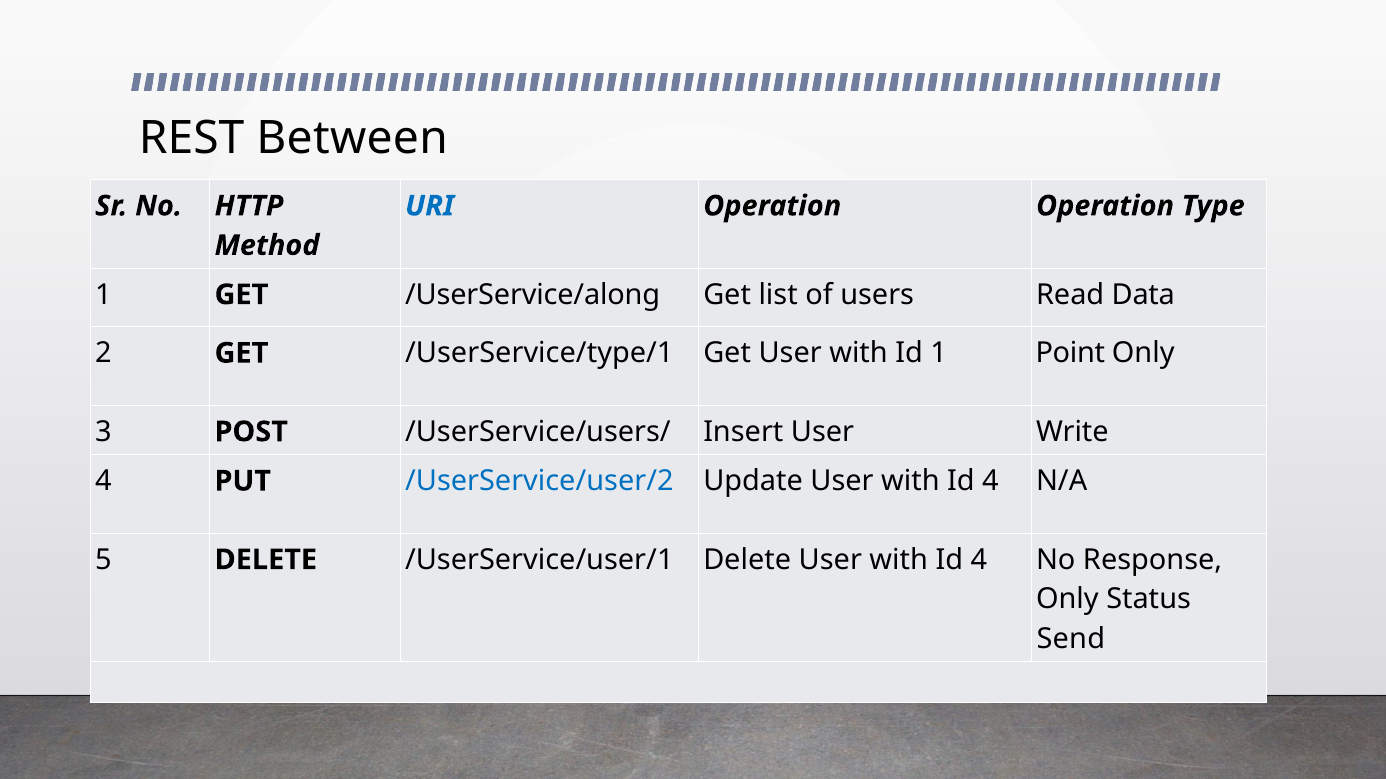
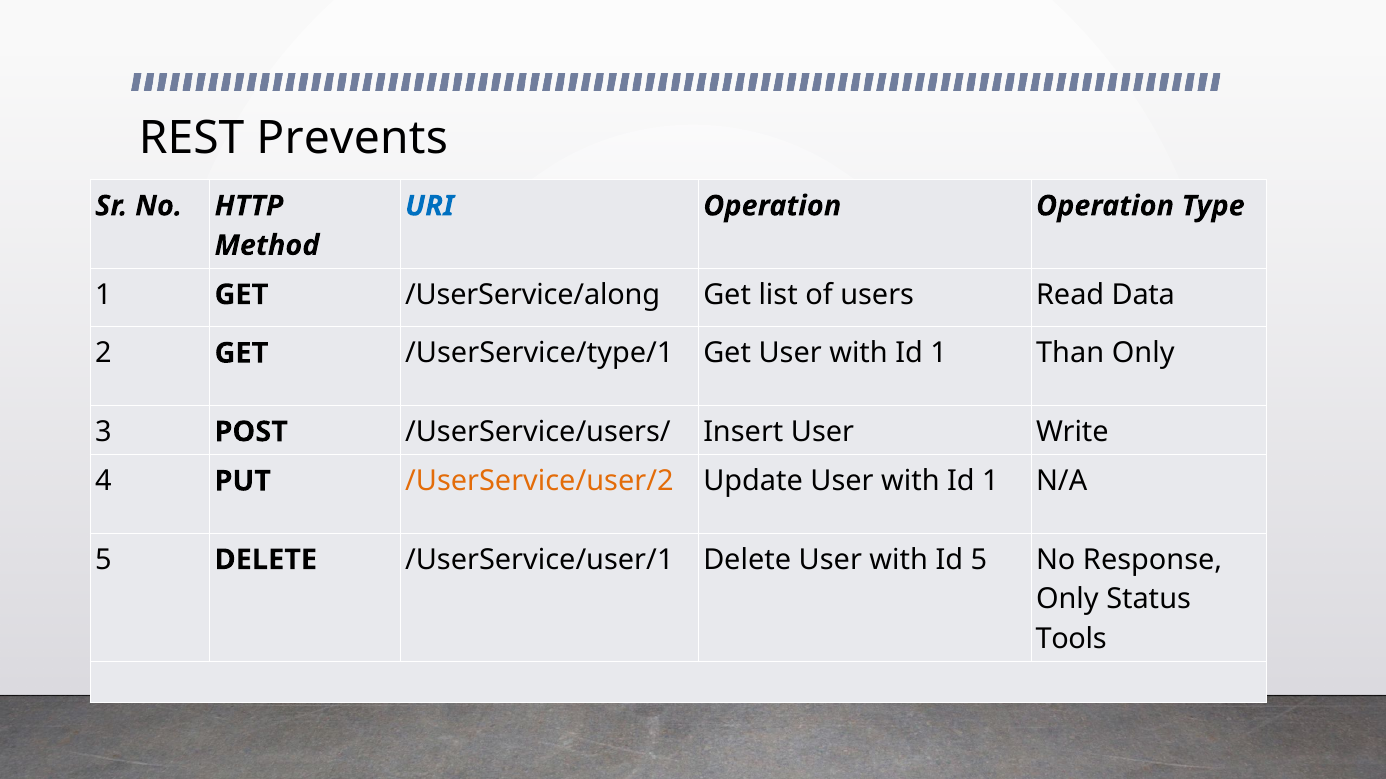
Between: Between -> Prevents (352, 138)
Point: Point -> Than (1070, 353)
/UserService/user/2 colour: blue -> orange (539, 481)
4: 4 -> 1 (991, 481)
4: 4 -> 5 (979, 560)
Send: Send -> Tools (1071, 639)
